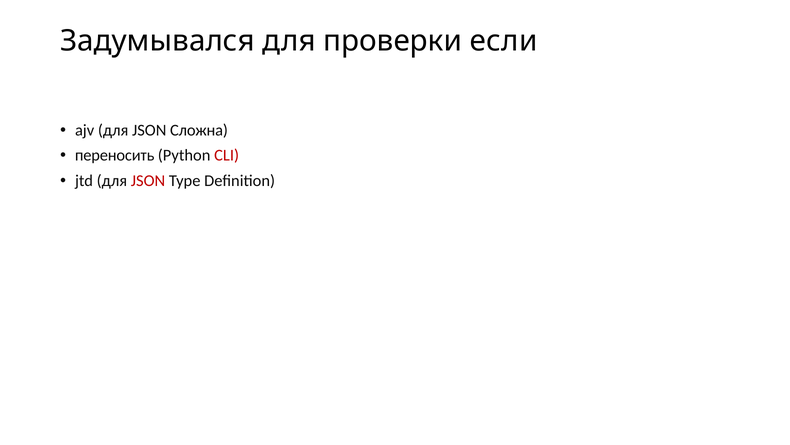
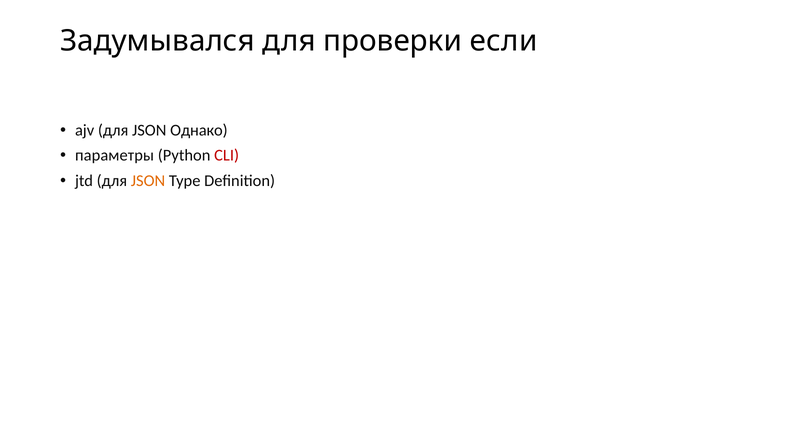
Сложна: Сложна -> Однако (199, 130)
переносить: переносить -> параметры (115, 155)
JSON colour: red -> orange (148, 181)
